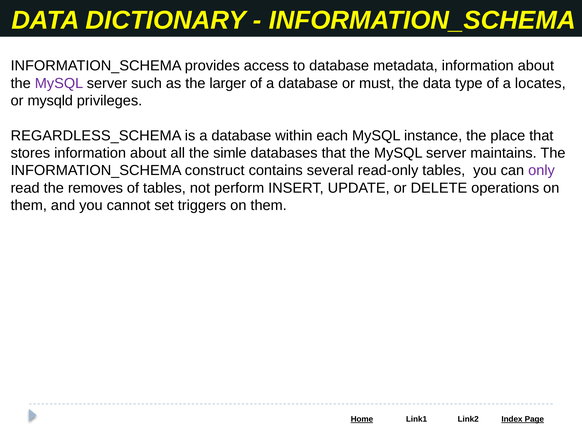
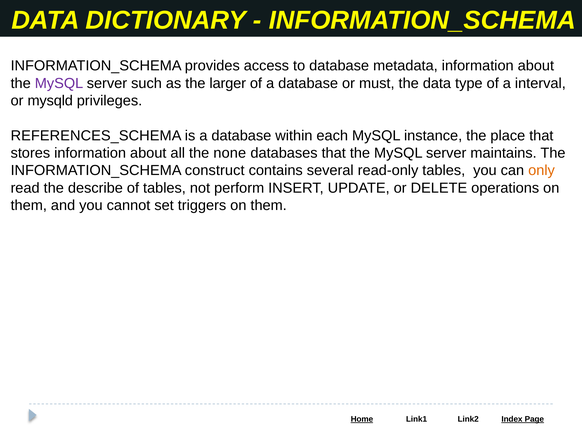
locates: locates -> interval (540, 83)
REGARDLESS_SCHEMA: REGARDLESS_SCHEMA -> REFERENCES_SCHEMA (96, 136)
simle: simle -> none (230, 153)
only colour: purple -> orange (542, 171)
removes: removes -> describe (95, 188)
